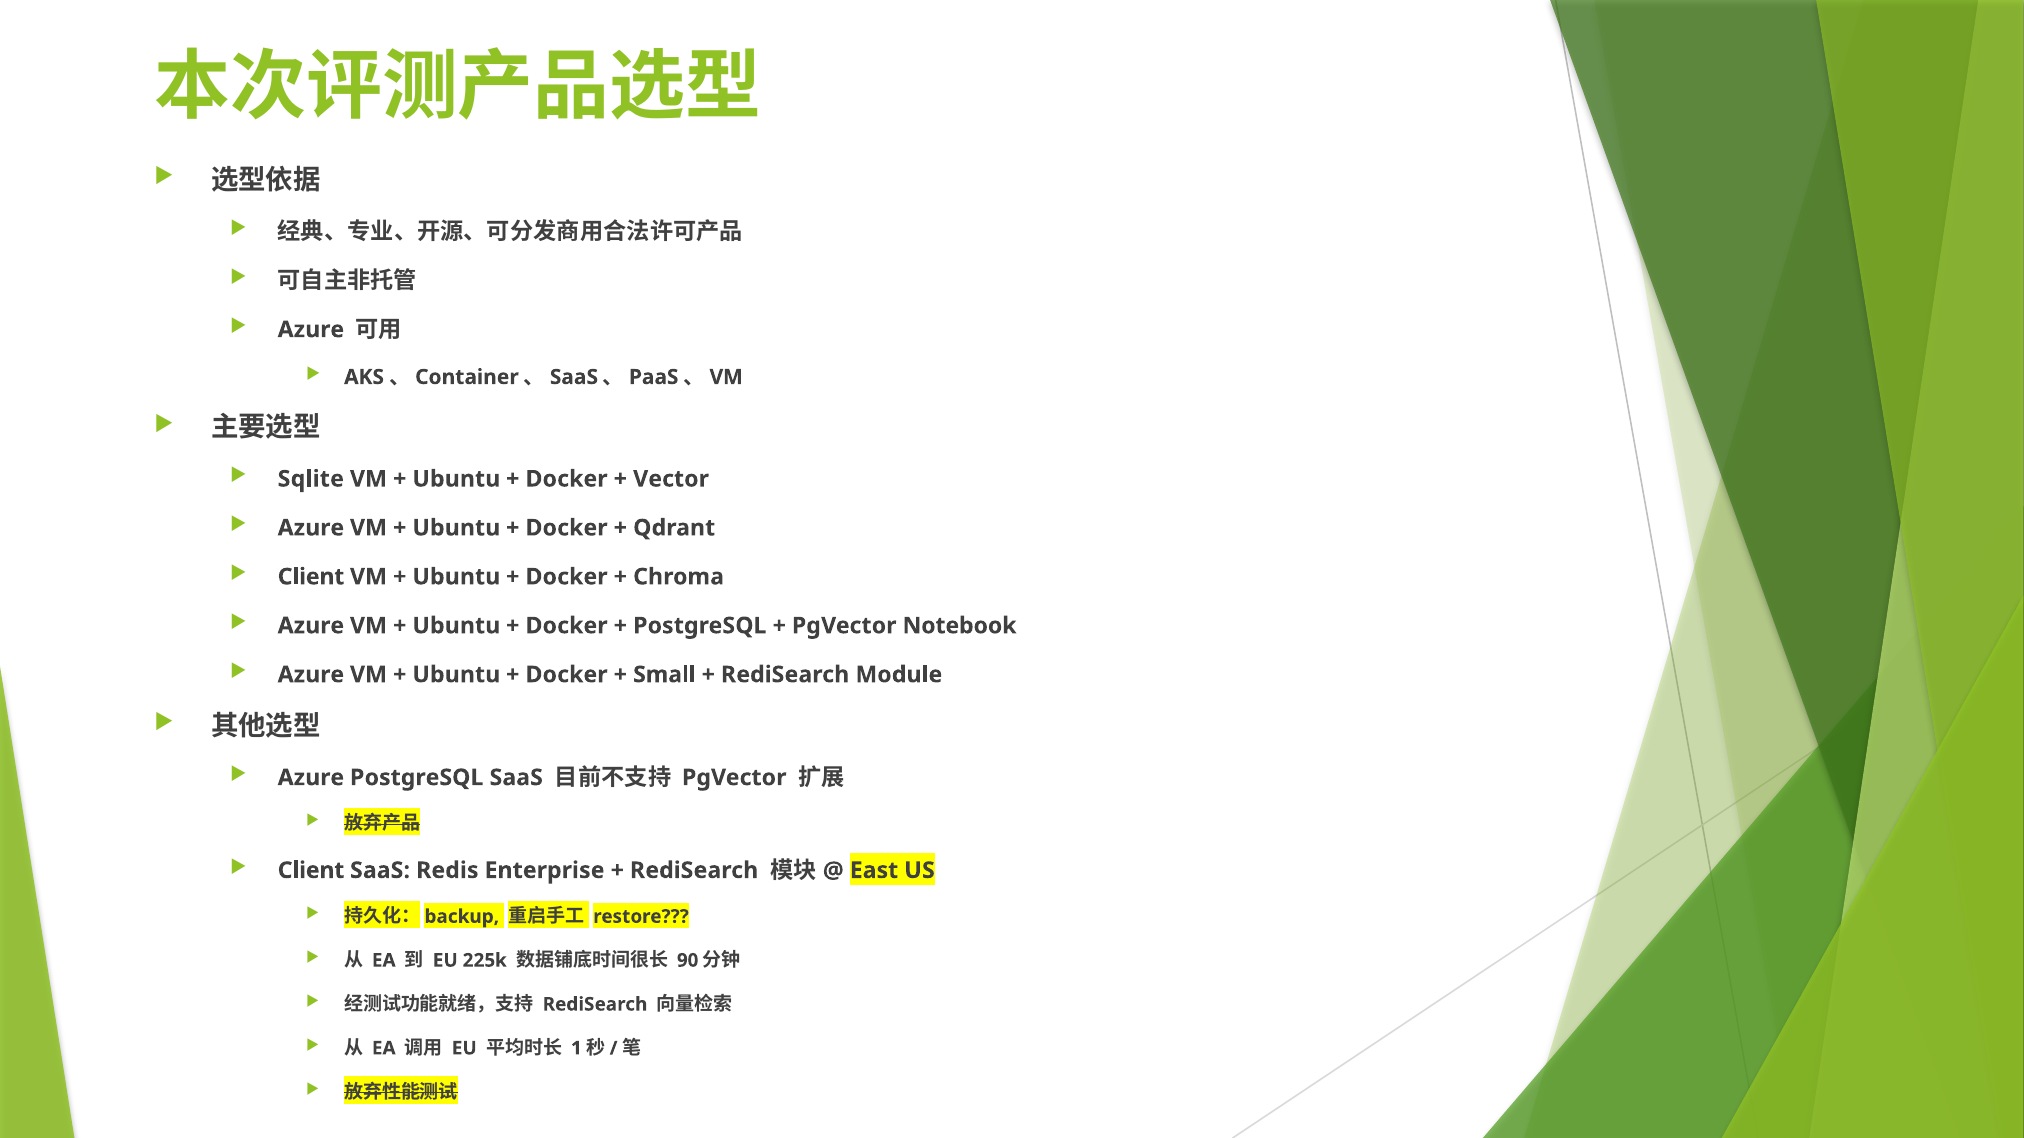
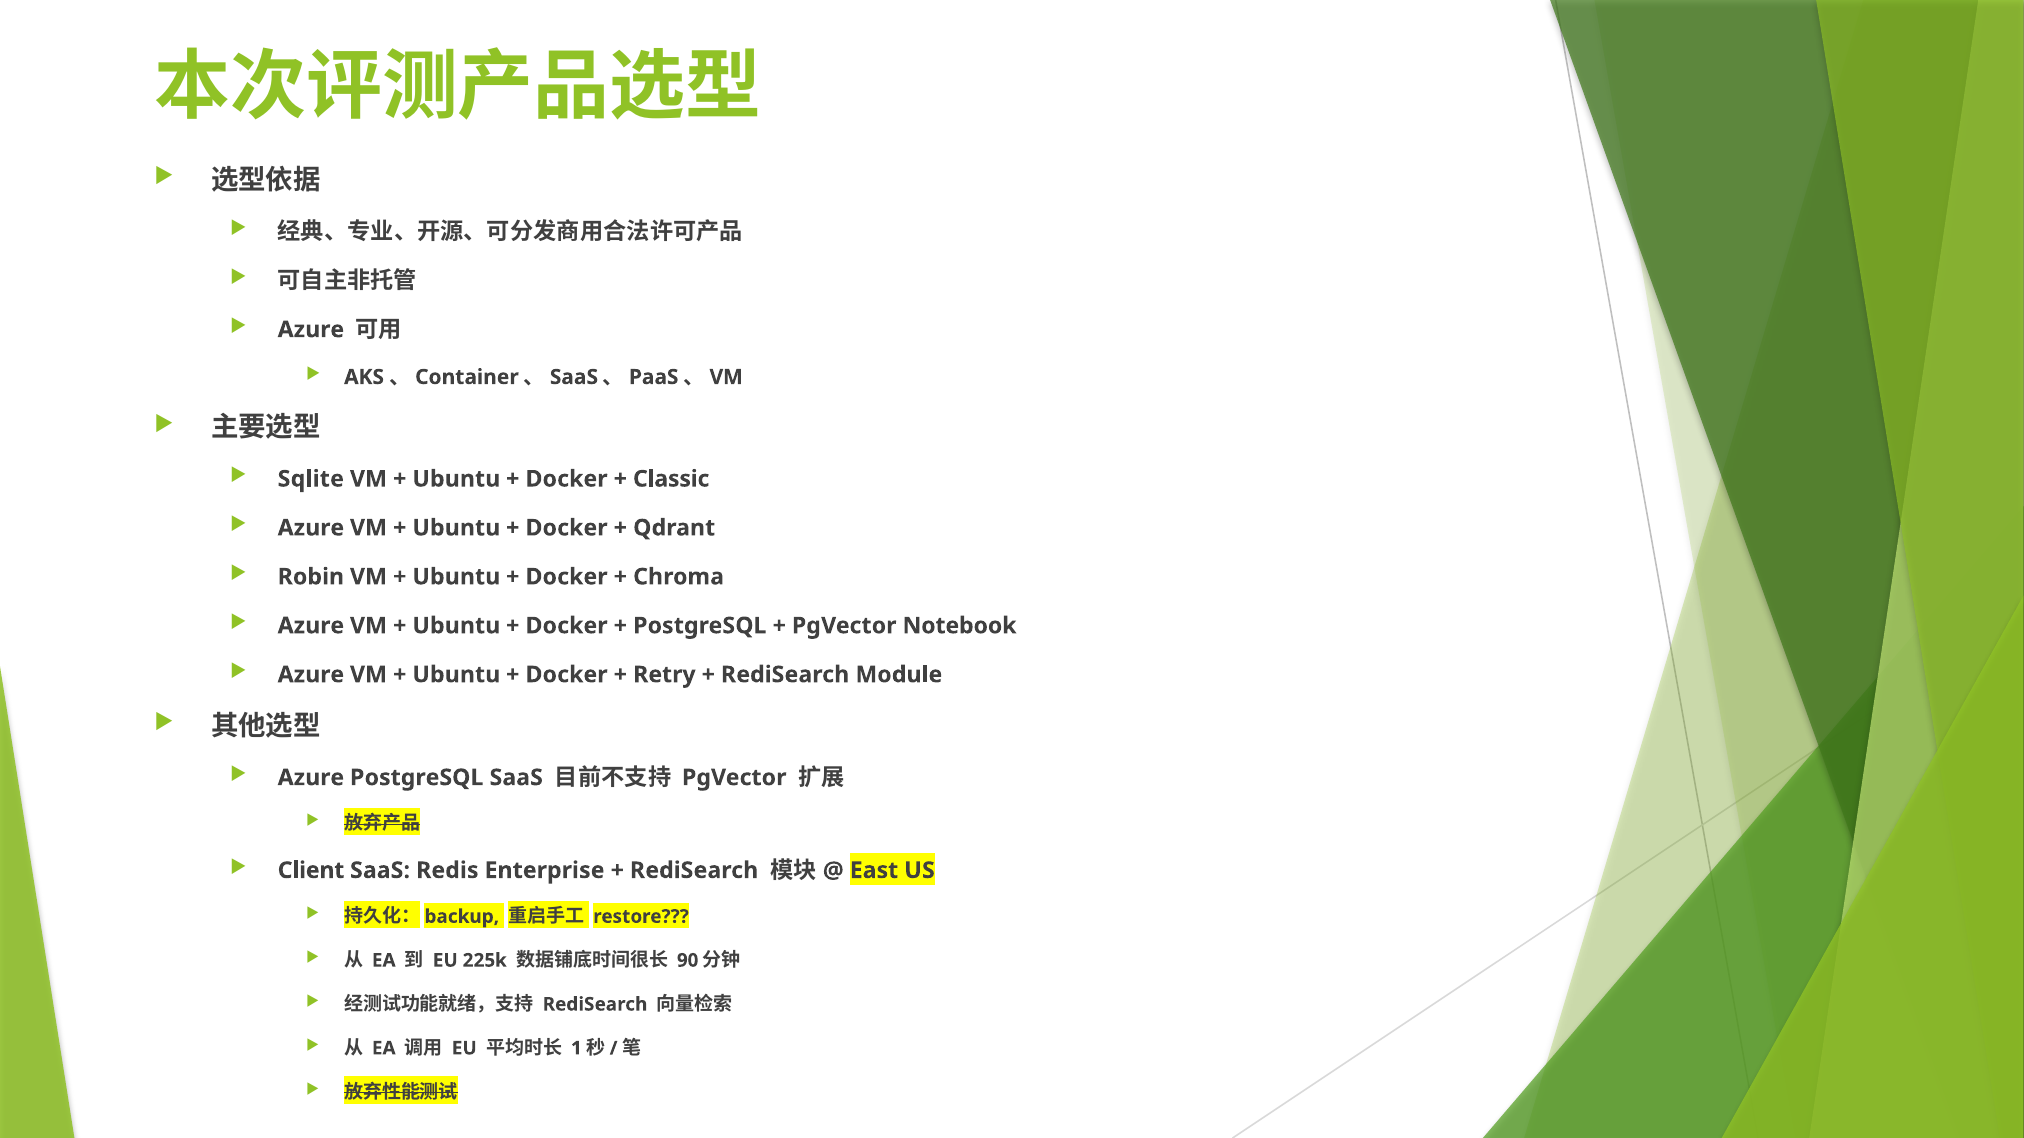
Vector: Vector -> Classic (671, 479)
Client: Client -> Robin (311, 577)
Small: Small -> Retry (664, 675)
